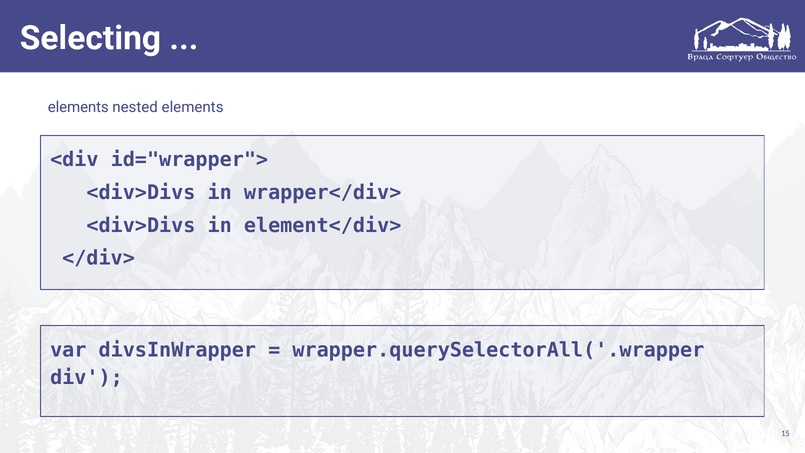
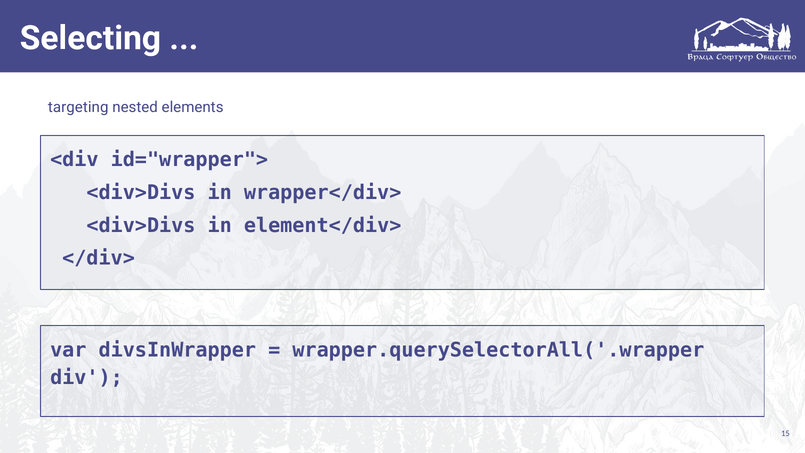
elements: elements -> targeting (78, 107)
